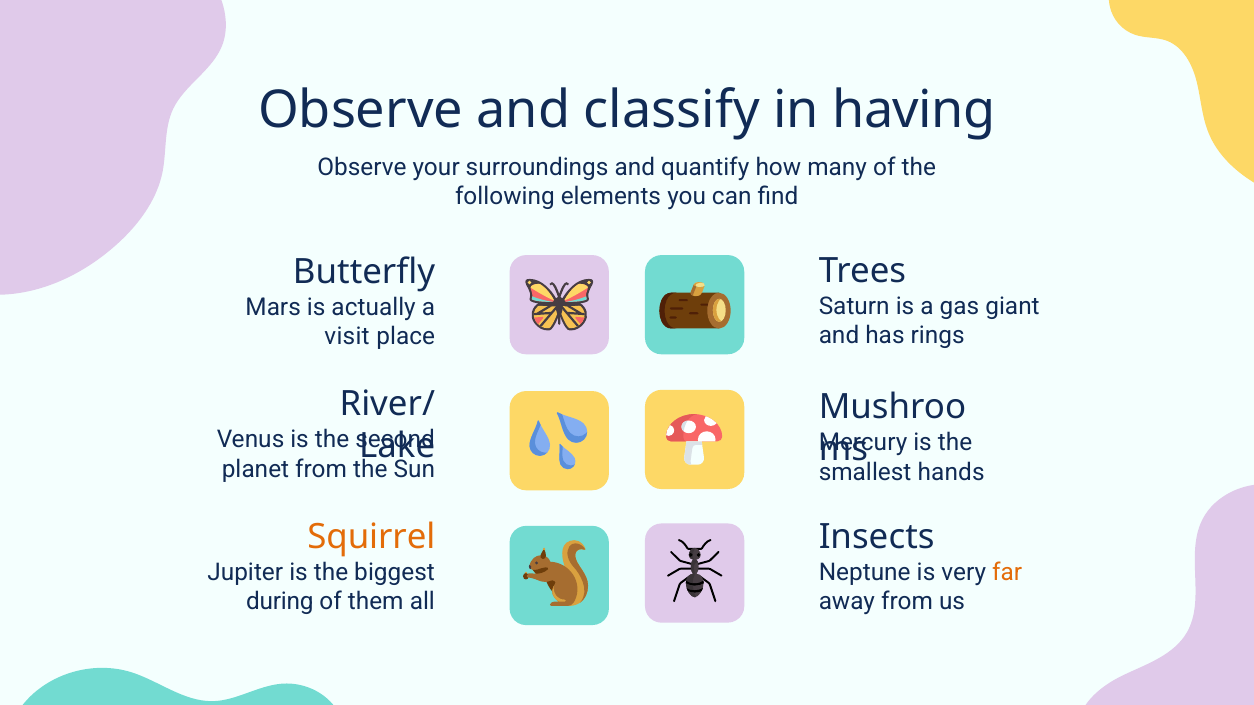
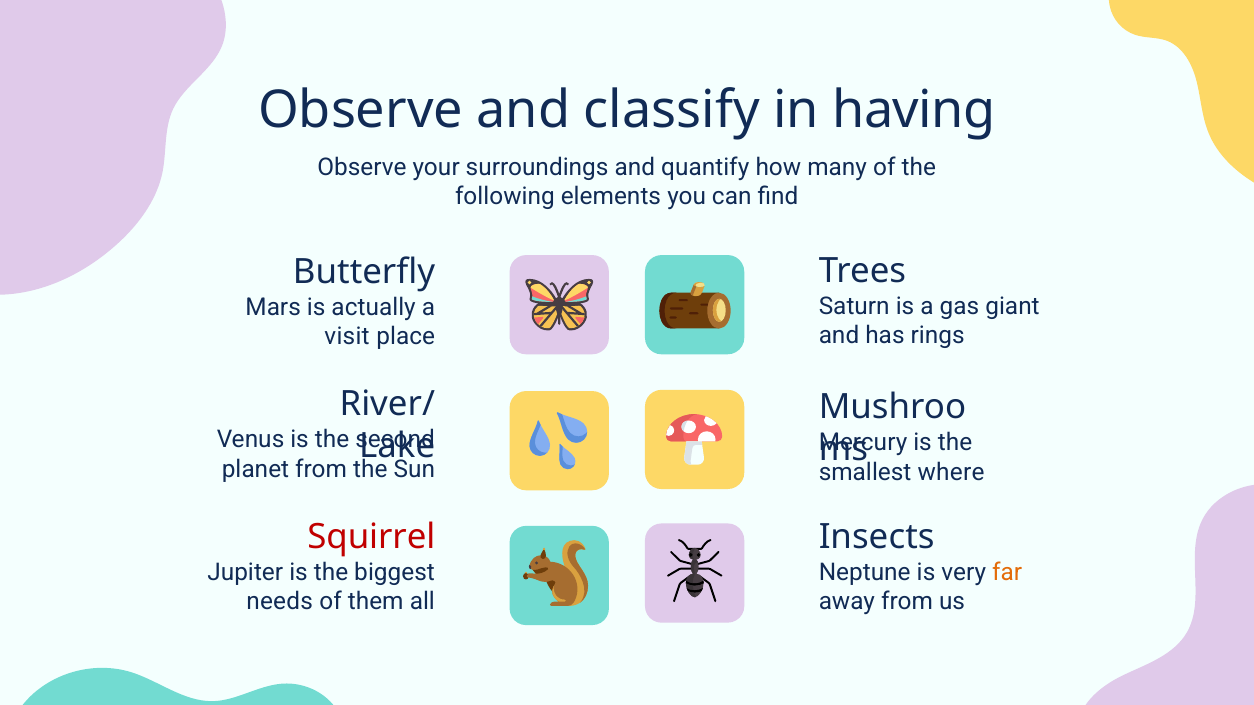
hands: hands -> where (951, 472)
Squirrel colour: orange -> red (371, 537)
during: during -> needs (280, 602)
